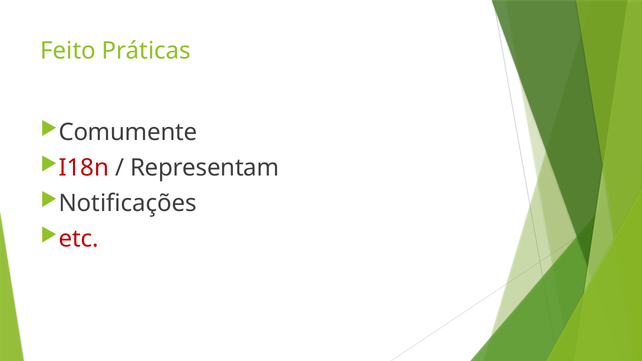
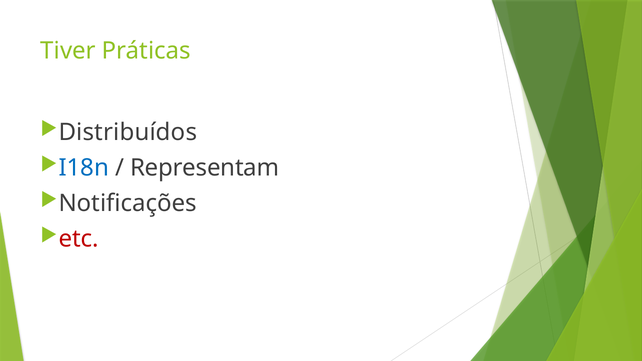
Feito: Feito -> Tiver (68, 51)
Comumente: Comumente -> Distribuídos (128, 132)
I18n colour: red -> blue (84, 168)
